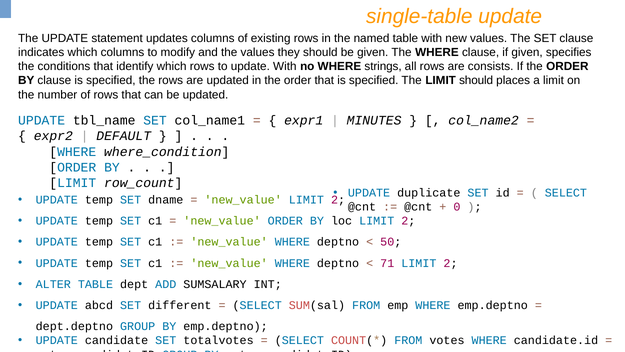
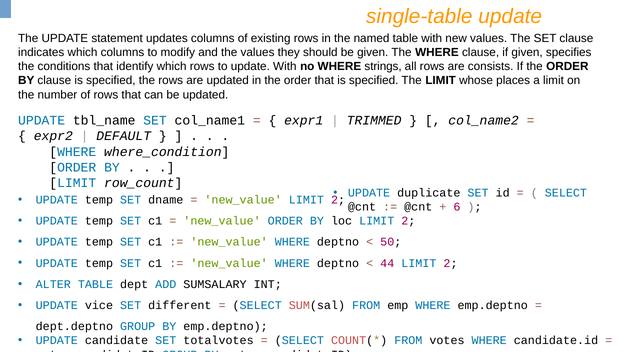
LIMIT should: should -> whose (476, 80)
MINUTES: MINUTES -> TRIMMED (374, 120)
0: 0 -> 6 (457, 207)
71: 71 -> 44 (387, 263)
abcd: abcd -> vice (99, 305)
